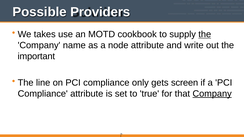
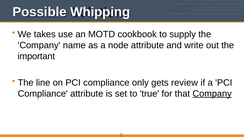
Providers: Providers -> Whipping (100, 12)
the underline: present -> none (205, 34)
screen: screen -> review (185, 83)
